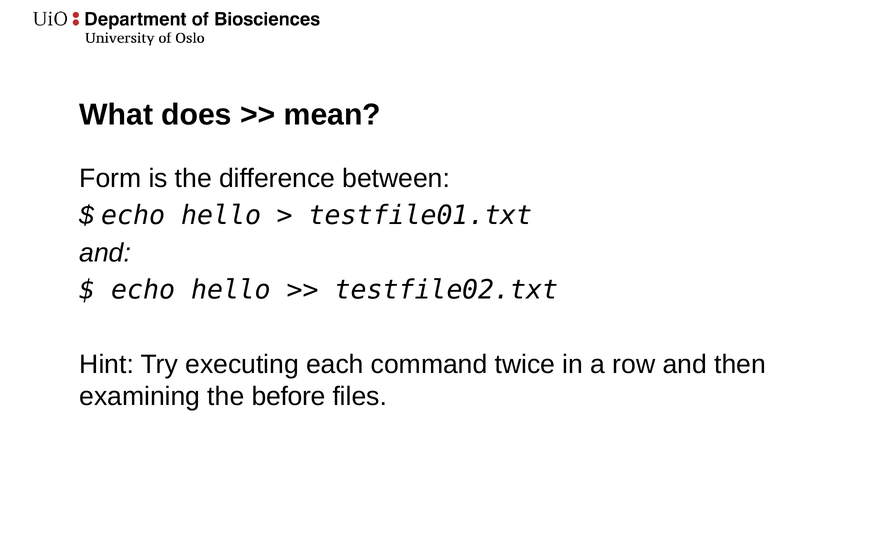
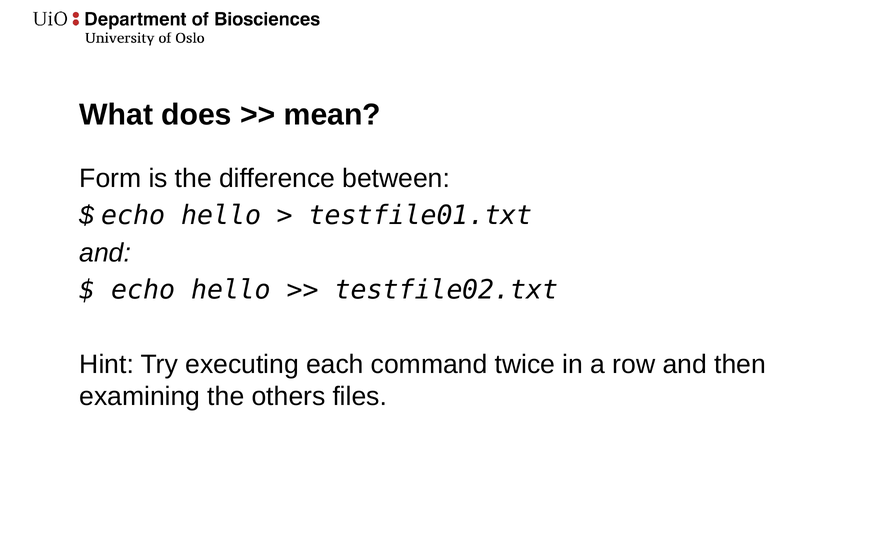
before: before -> others (289, 396)
